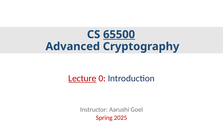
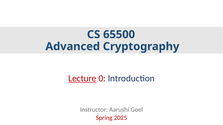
65500 underline: present -> none (119, 35)
